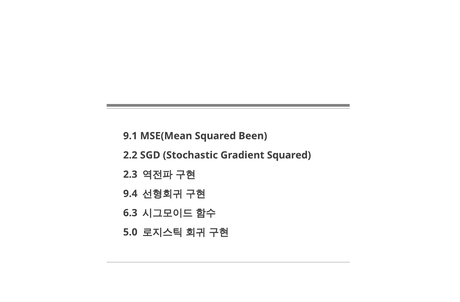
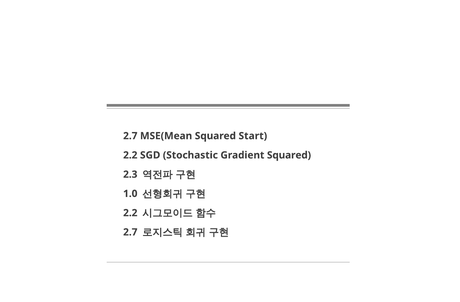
9.1: 9.1 -> 2.7 (130, 136)
Been: Been -> Start (253, 136)
9.4: 9.4 -> 1.0 (130, 194)
6.3: 6.3 -> 2.2 (130, 213)
5.0: 5.0 -> 2.7 (130, 232)
